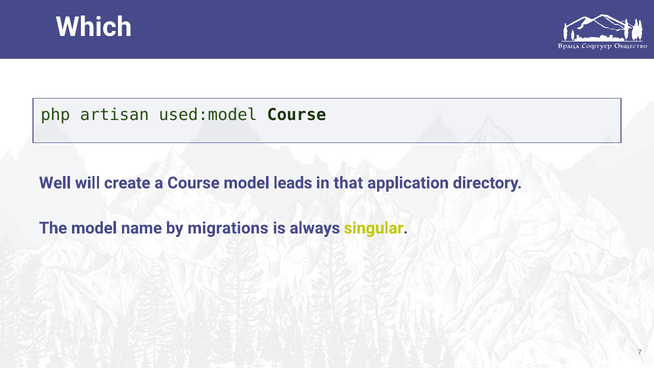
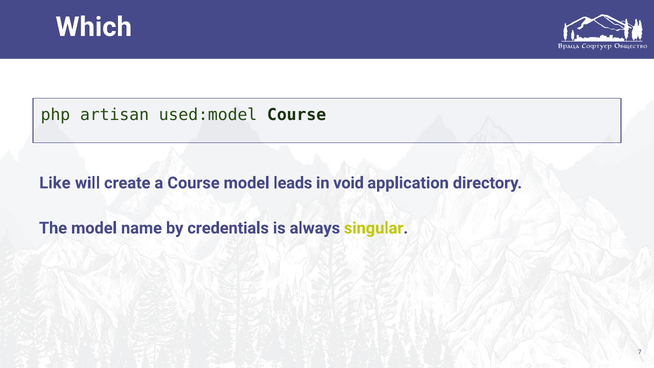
Well: Well -> Like (55, 183)
that: that -> void (349, 183)
migrations: migrations -> credentials (228, 228)
